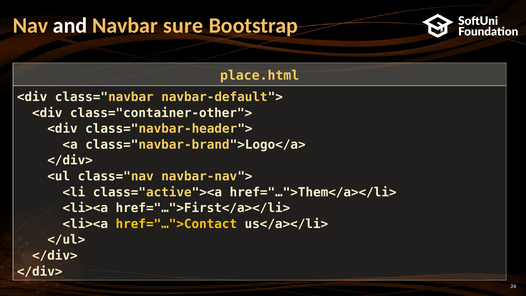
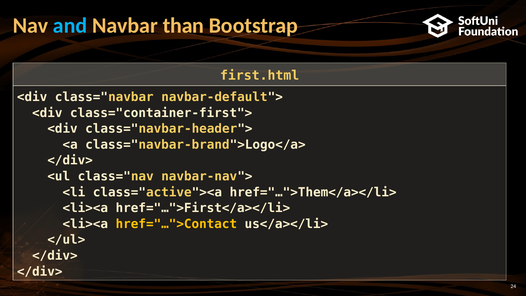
and colour: white -> light blue (70, 26)
sure: sure -> than (183, 26)
place.html: place.html -> first.html (260, 76)
class="container-other">: class="container-other"> -> class="container-first"> (161, 113)
